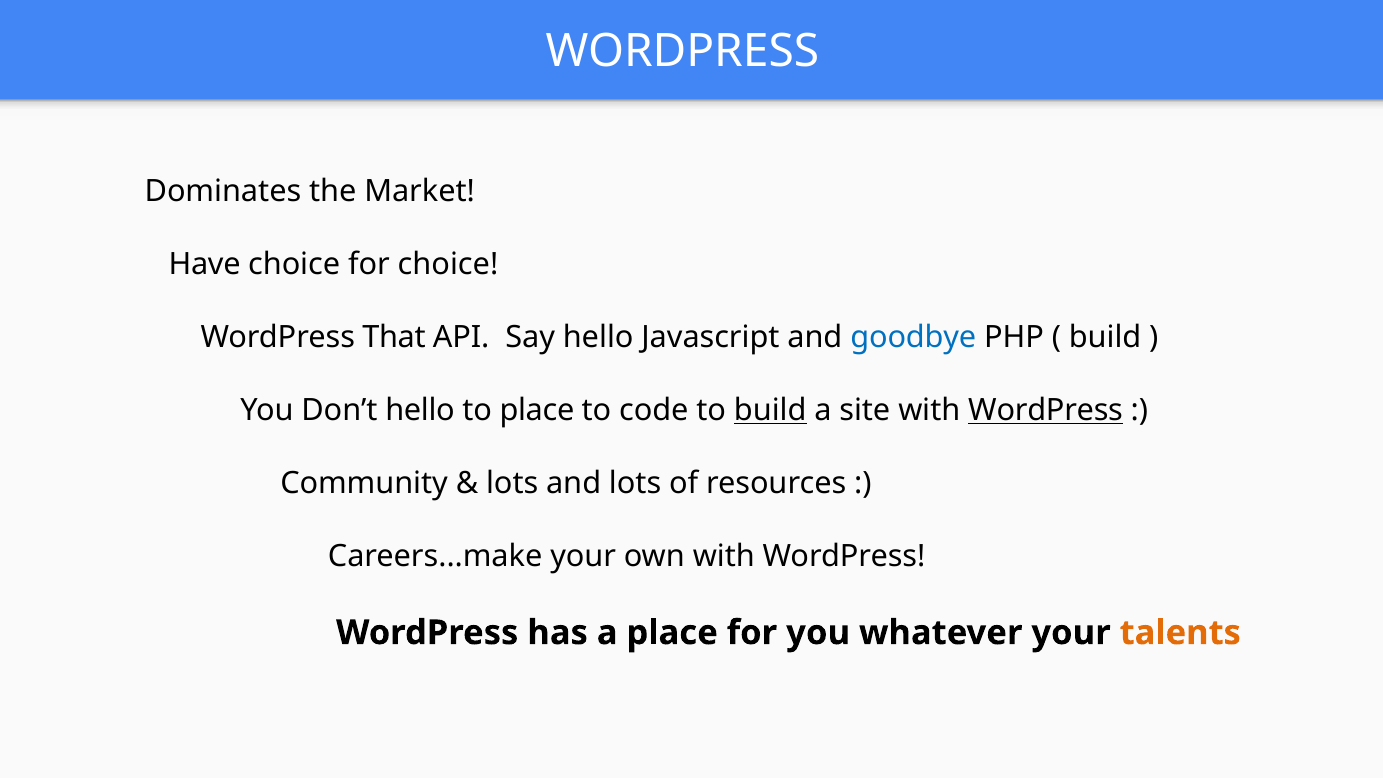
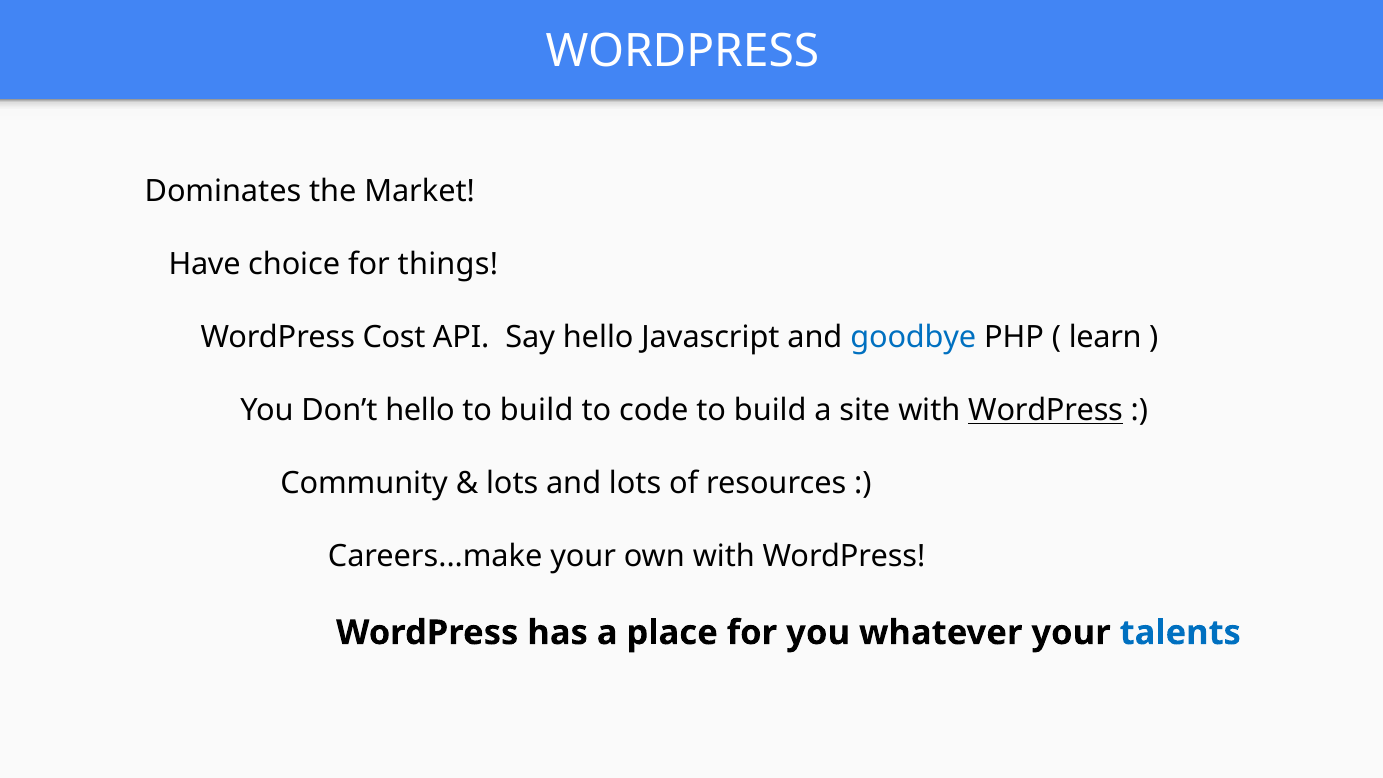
for choice: choice -> things (448, 264)
That: That -> Cost (394, 337)
build: build -> learn (1105, 337)
place: place -> build (537, 410)
build underline: present -> none (770, 410)
talents colour: orange -> blue (1180, 633)
